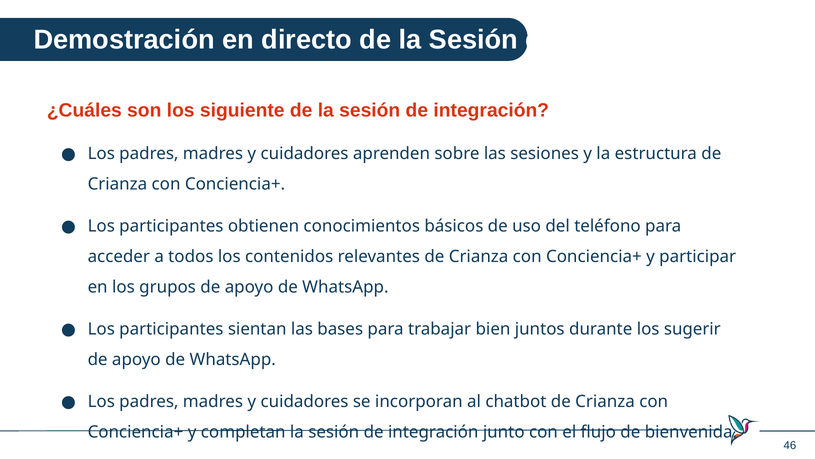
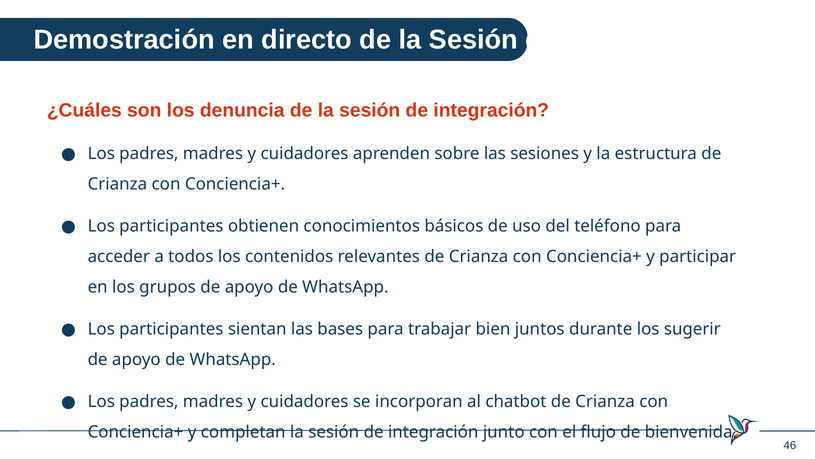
siguiente: siguiente -> denuncia (242, 110)
